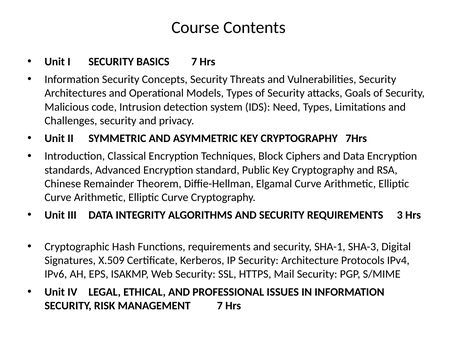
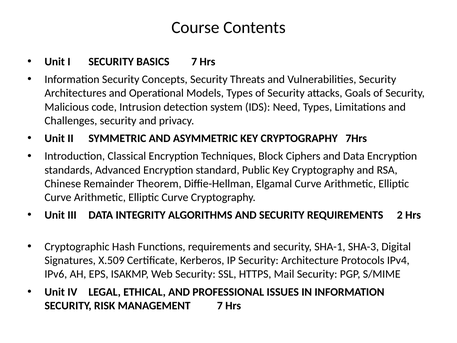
3: 3 -> 2 (400, 215)
